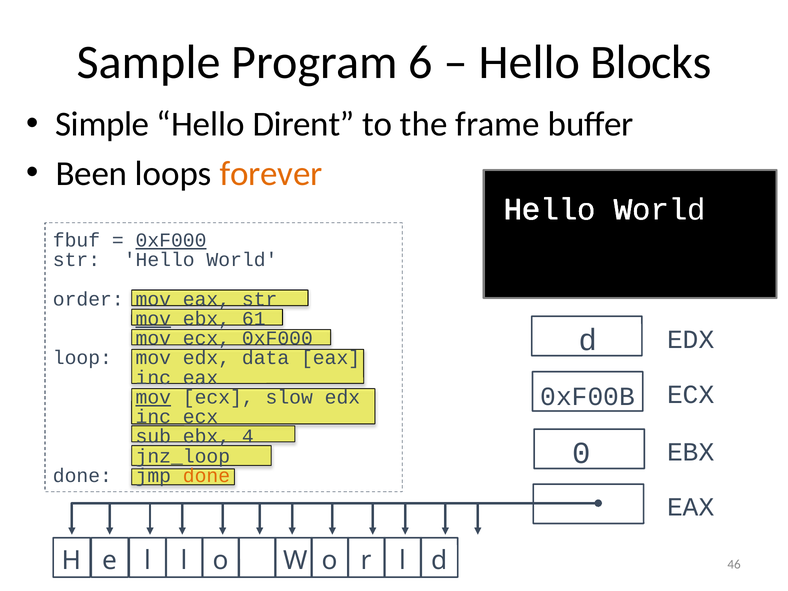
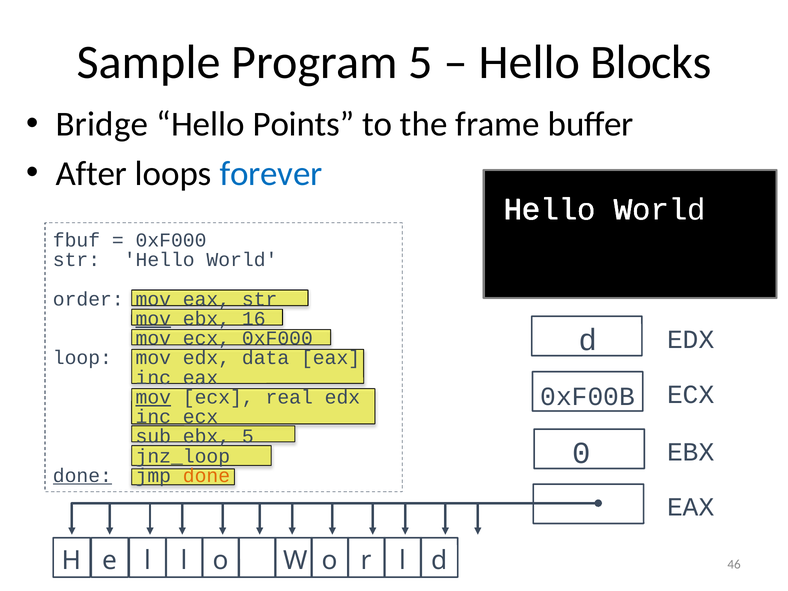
Program 6: 6 -> 5 (421, 62)
Simple: Simple -> Bridge (102, 124)
Dirent: Dirent -> Points (304, 124)
Been: Been -> After (91, 173)
forever colour: orange -> blue (271, 173)
0xF000 underline: present -> none (171, 240)
61: 61 -> 16 (254, 319)
slow: slow -> real (289, 397)
ebx 4: 4 -> 5 (248, 436)
done underline: none -> present (82, 476)
